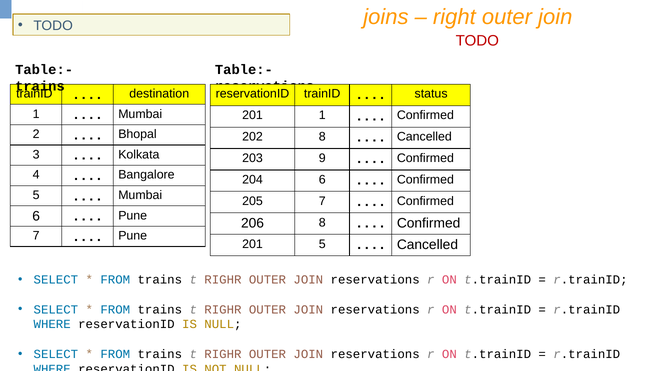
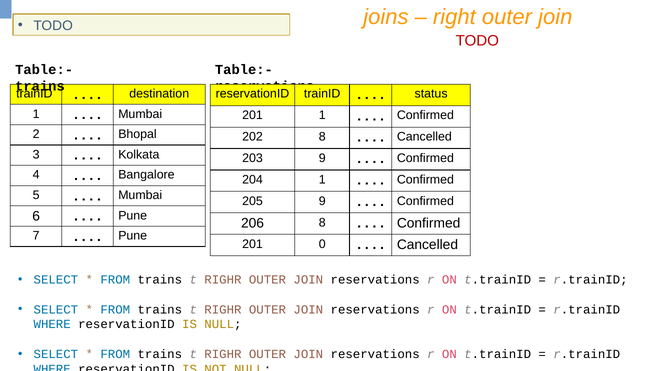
204 6: 6 -> 1 (322, 180)
205 7: 7 -> 9 (322, 201)
201 5: 5 -> 0 (322, 244)
